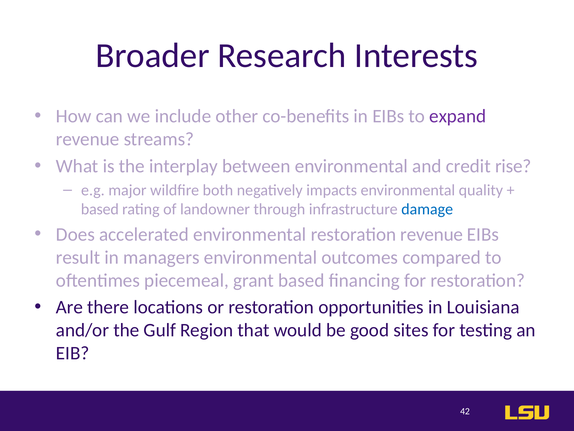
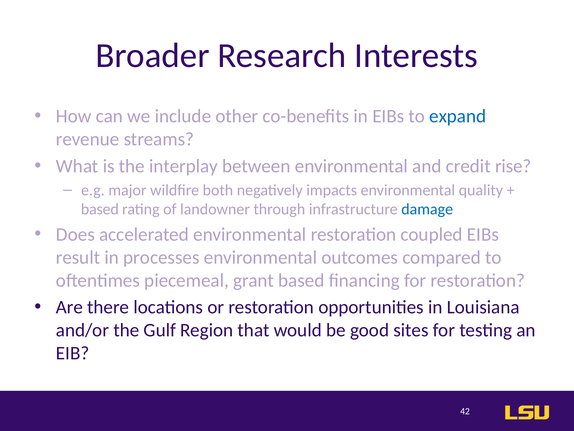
expand colour: purple -> blue (458, 116)
restoration revenue: revenue -> coupled (432, 234)
managers: managers -> processes (161, 257)
